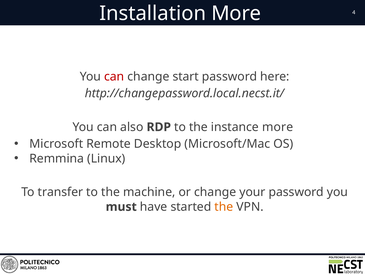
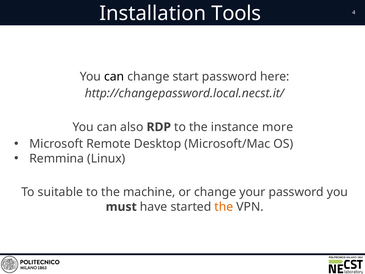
Installation More: More -> Tools (236, 13)
can colour: red -> black (114, 76)
transfer: transfer -> suitable (60, 192)
